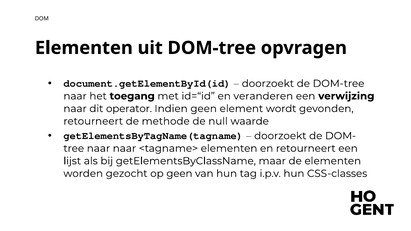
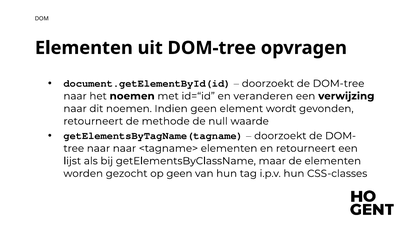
het toegang: toegang -> noemen (132, 96)
dit operator: operator -> noemen (129, 109)
